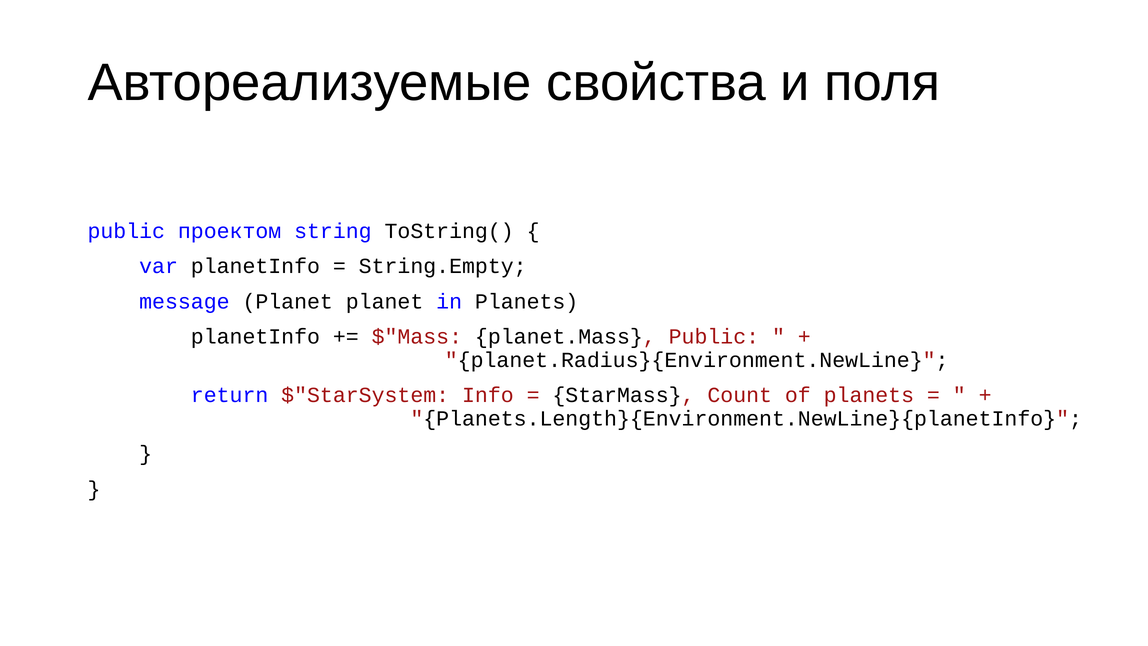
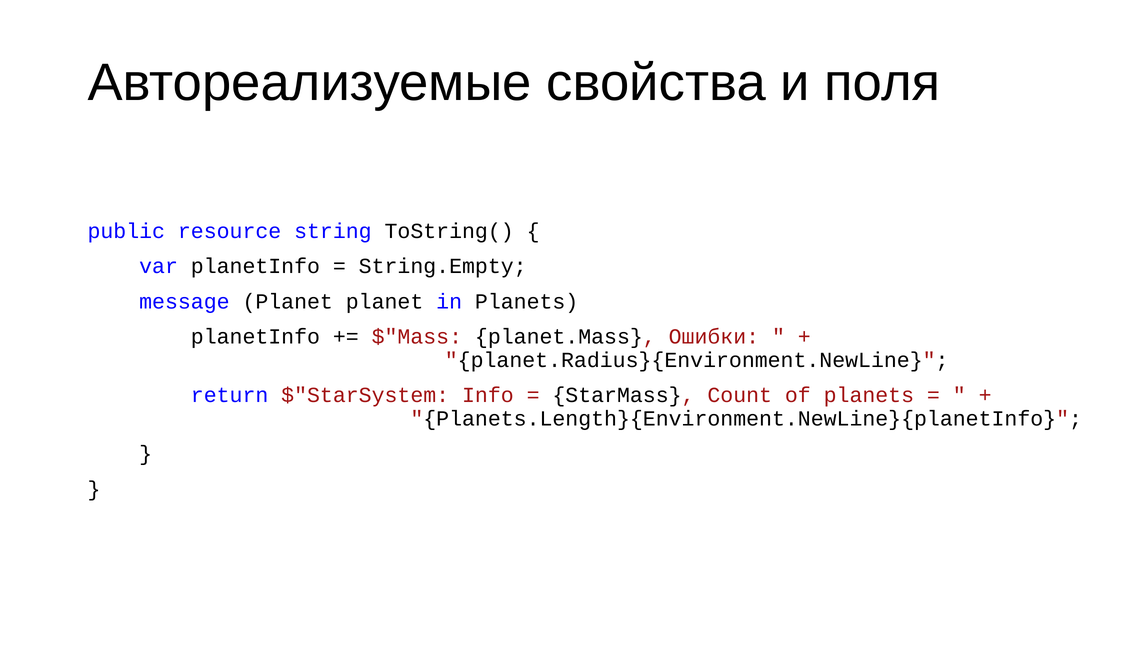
проектом: проектом -> resource (230, 231)
planet.Mass Public: Public -> Ошибки (714, 337)
